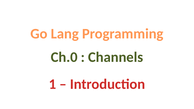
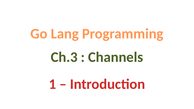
Ch.0: Ch.0 -> Ch.3 (64, 57)
